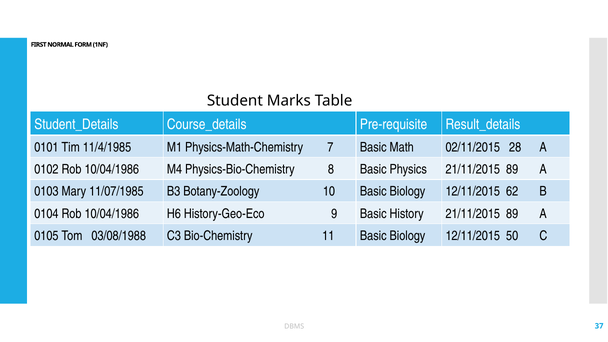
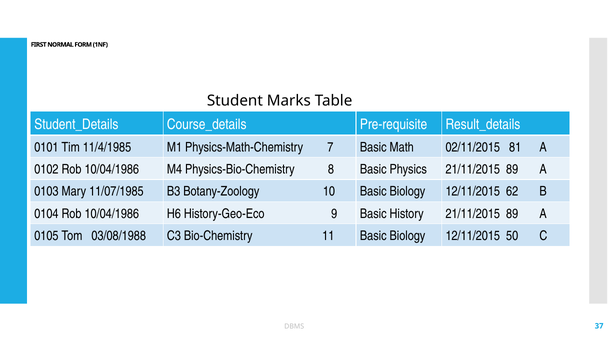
28: 28 -> 81 (515, 147)
